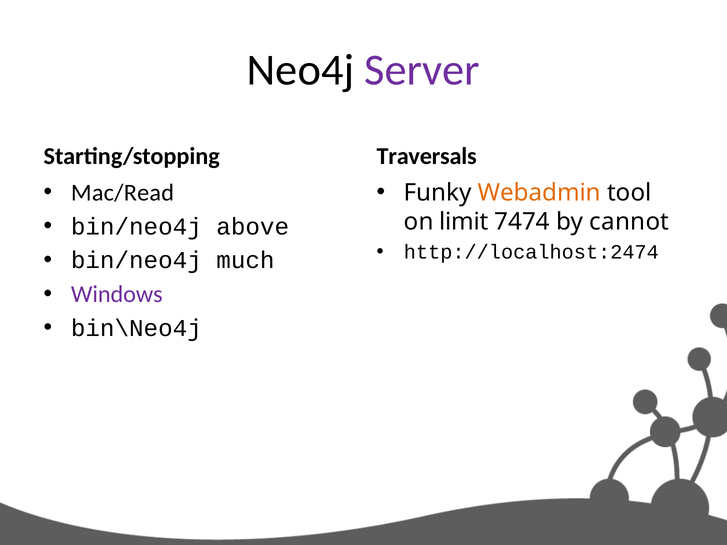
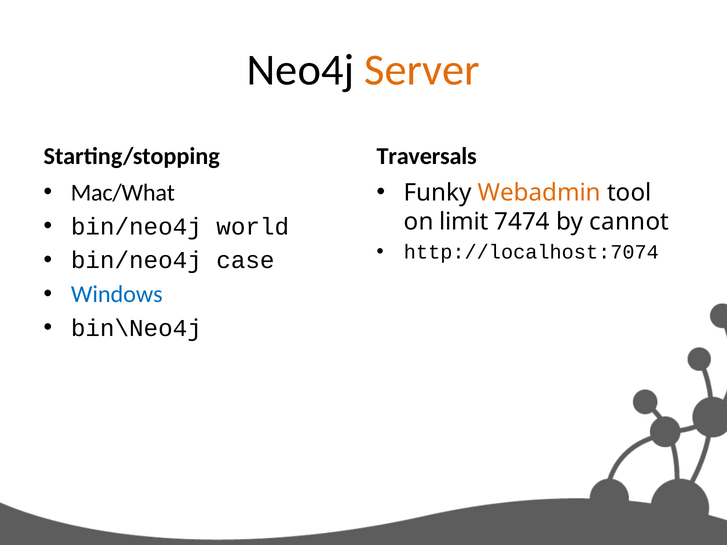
Server colour: purple -> orange (422, 70)
Mac/Read: Mac/Read -> Mac/What (123, 193)
above: above -> world (253, 227)
http://localhost:2474: http://localhost:2474 -> http://localhost:7074 (531, 252)
much: much -> case (245, 261)
Windows colour: purple -> blue (117, 295)
